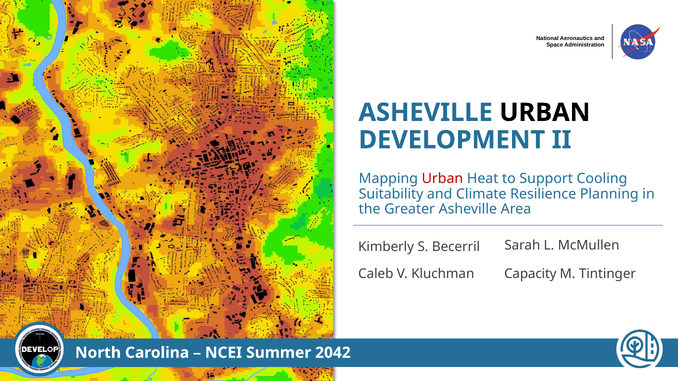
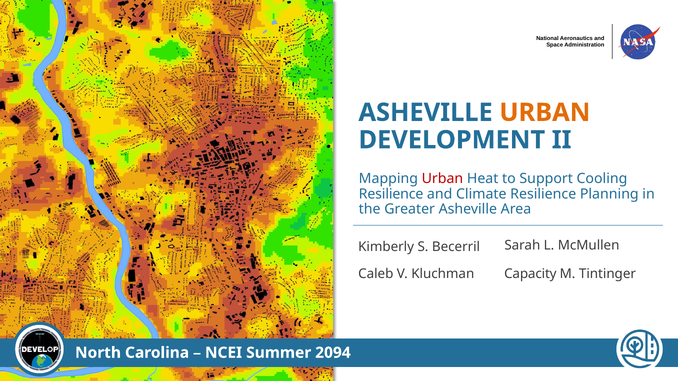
URBAN colour: black -> orange (545, 113)
Suitability: Suitability -> Resilience (391, 194)
2042: 2042 -> 2094 (333, 353)
